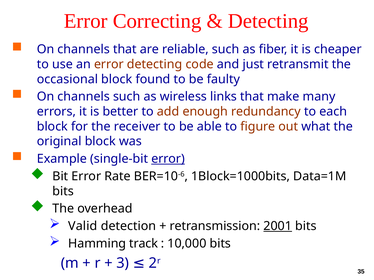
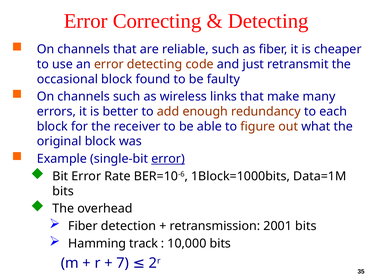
Valid: Valid -> Fiber (83, 226)
2001 underline: present -> none (278, 226)
3: 3 -> 7 (123, 264)
